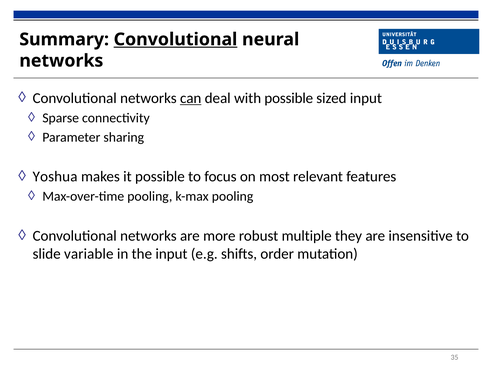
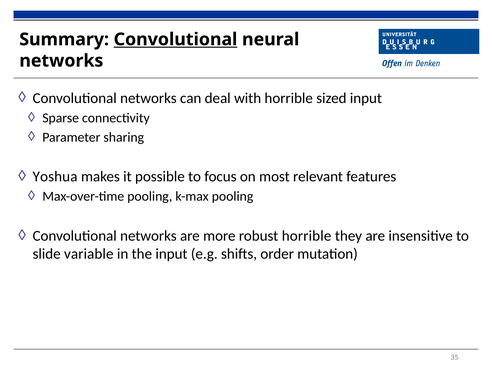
can underline: present -> none (191, 98)
with possible: possible -> horrible (289, 98)
robust multiple: multiple -> horrible (307, 236)
